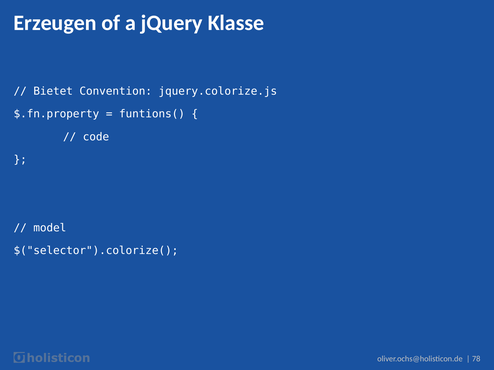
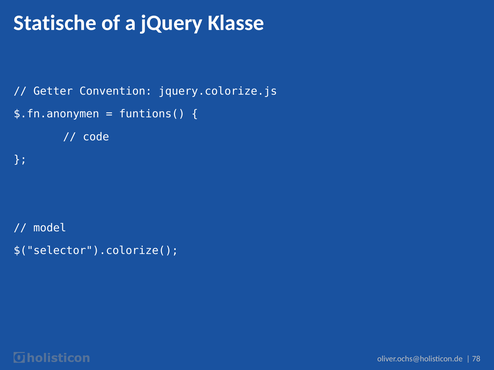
Erzeugen: Erzeugen -> Statische (55, 23)
Bietet: Bietet -> Getter (53, 91)
$.fn.property: $.fn.property -> $.fn.anonymen (56, 114)
